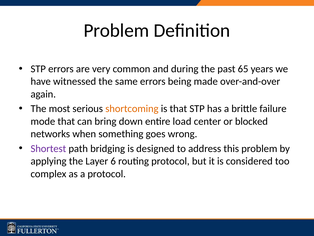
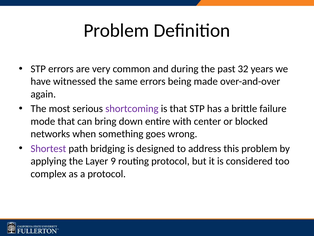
65: 65 -> 32 (243, 69)
shortcoming colour: orange -> purple (132, 109)
load: load -> with (182, 121)
6: 6 -> 9 (113, 161)
